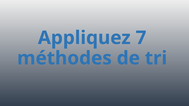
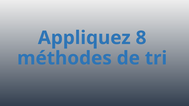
7: 7 -> 8 (141, 38)
